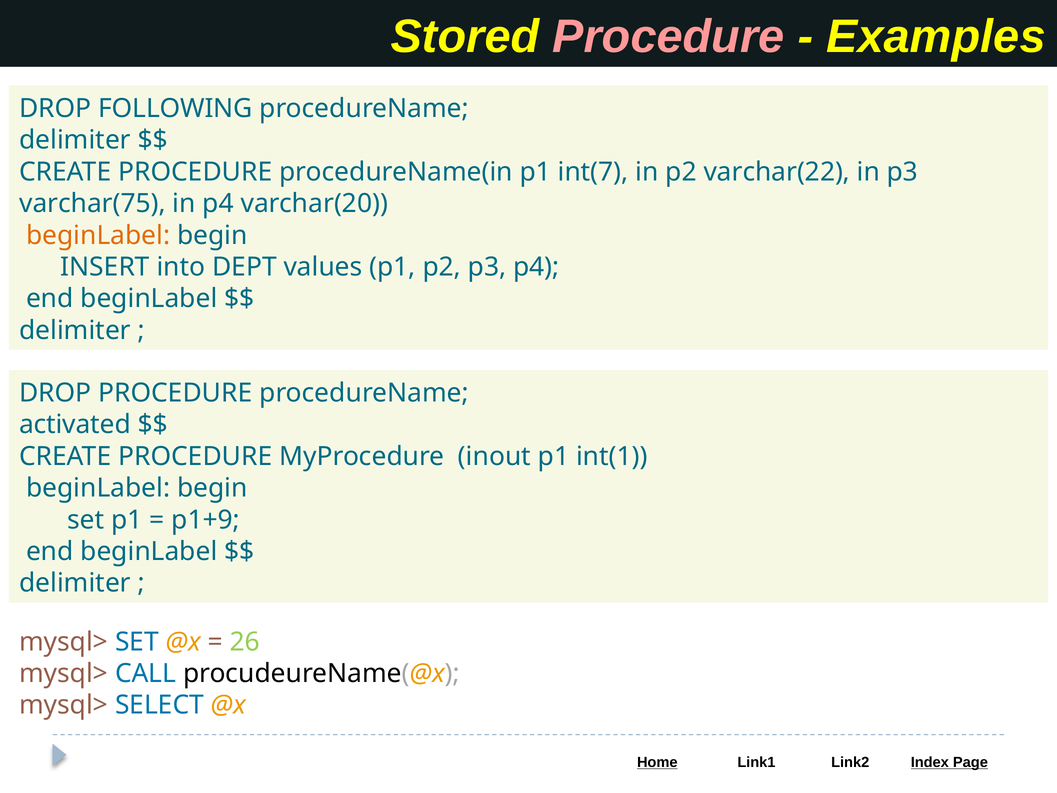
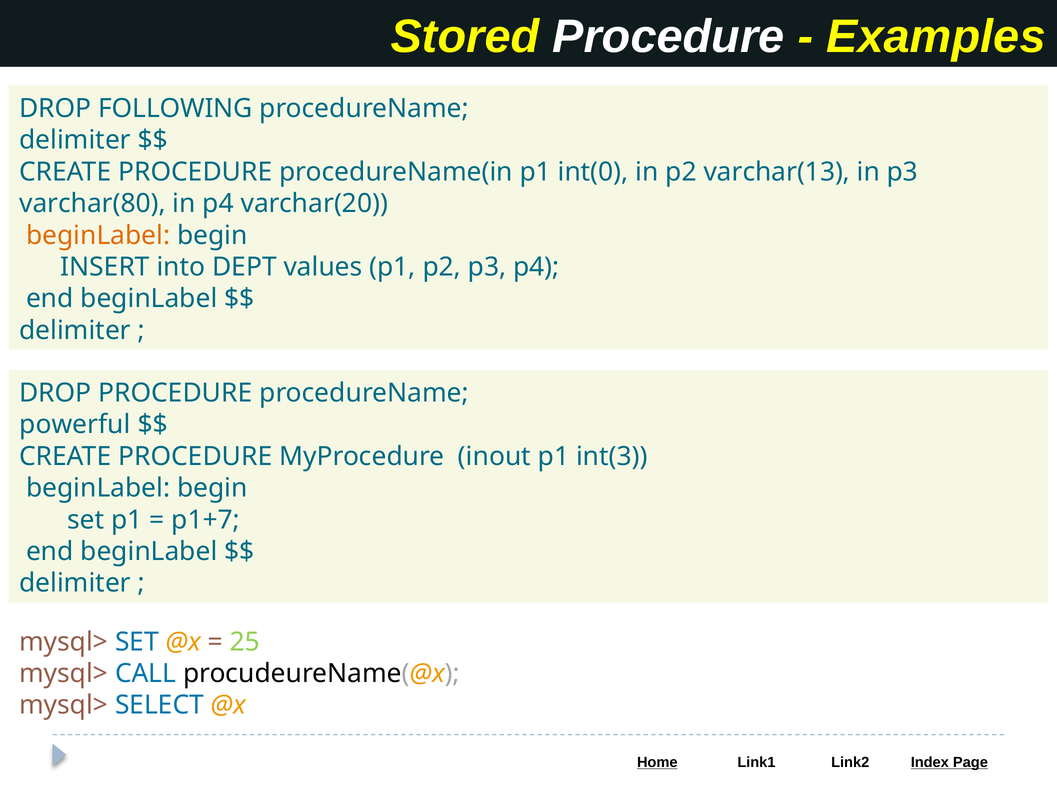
Procedure colour: pink -> white (668, 37)
int(7: int(7 -> int(0 (593, 172)
varchar(22: varchar(22 -> varchar(13 (777, 172)
varchar(75: varchar(75 -> varchar(80 (92, 204)
activated: activated -> powerful (75, 425)
int(1: int(1 -> int(3 (612, 456)
p1+9: p1+9 -> p1+7 (206, 520)
26: 26 -> 25 (245, 642)
